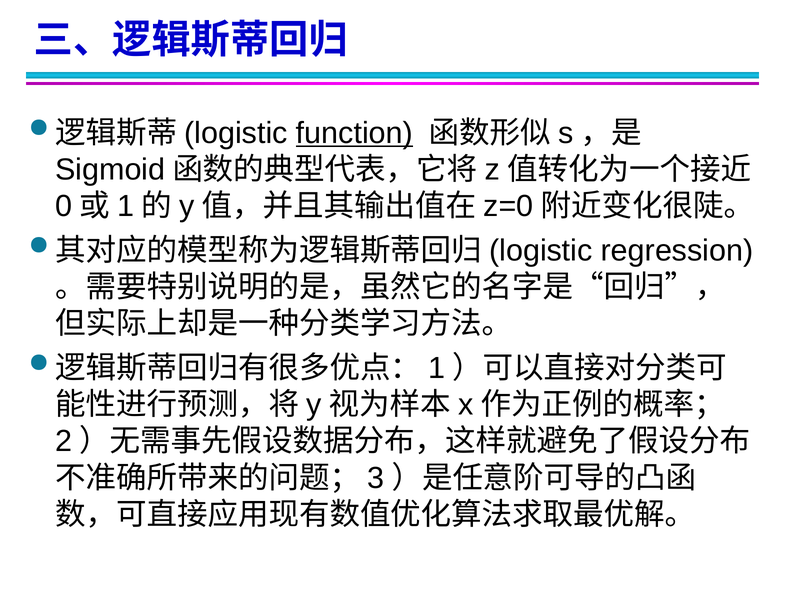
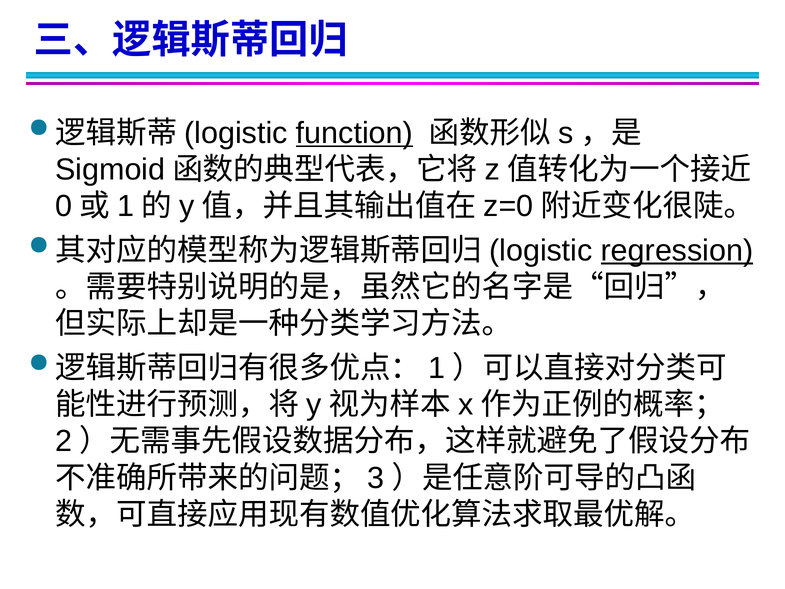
regression underline: none -> present (677, 250)
